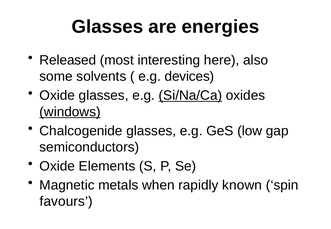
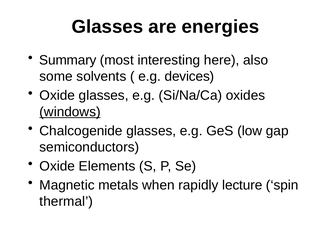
Released: Released -> Summary (68, 60)
Si/Na/Ca underline: present -> none (190, 96)
known: known -> lecture (242, 185)
favours: favours -> thermal (66, 202)
